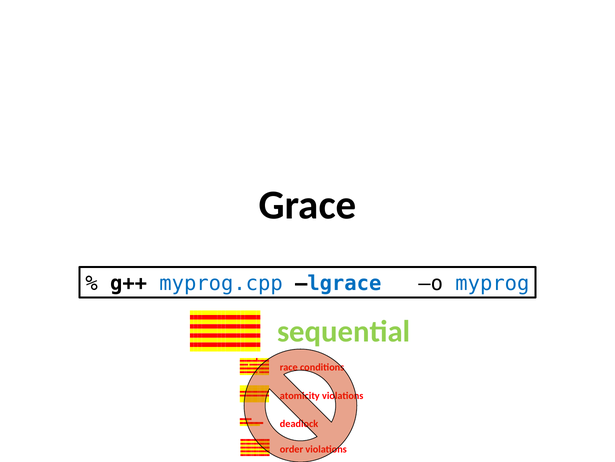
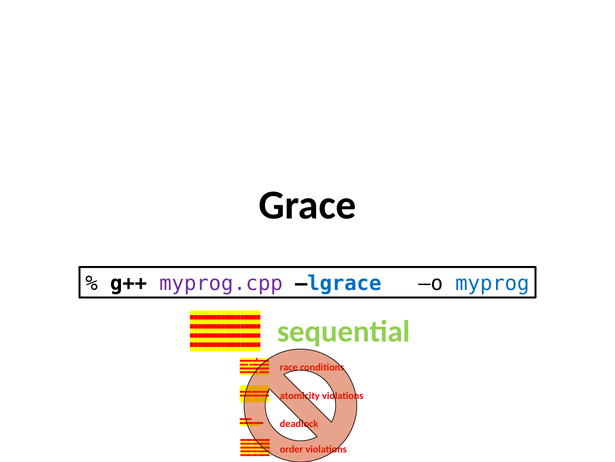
myprog.cpp colour: blue -> purple (221, 283)
